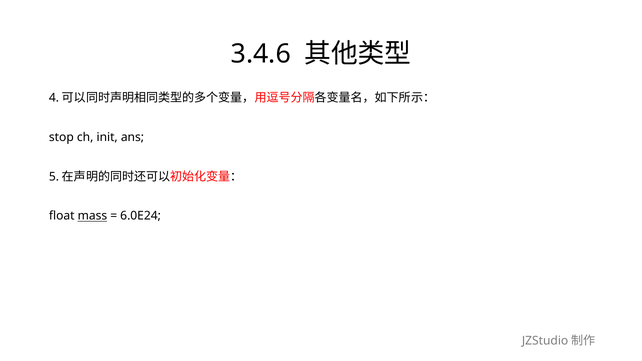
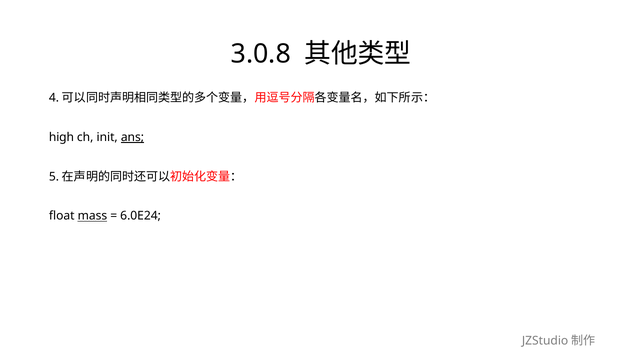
3.4.6: 3.4.6 -> 3.0.8 (261, 54)
stop: stop -> high (61, 137)
ans underline: none -> present (132, 137)
